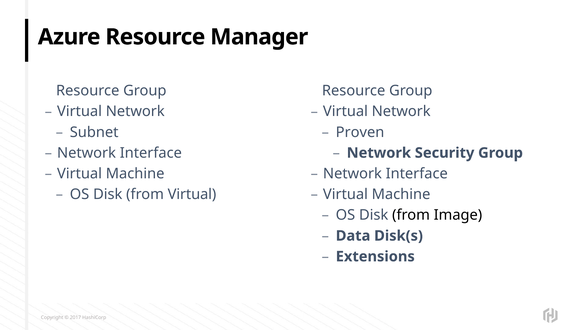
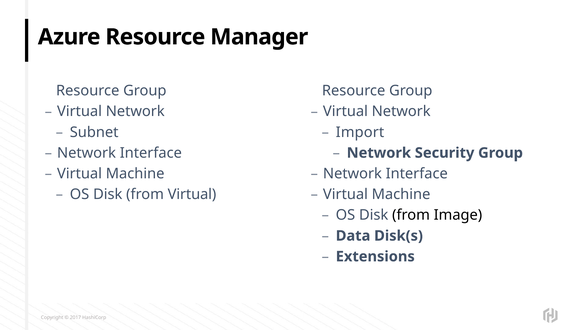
Proven: Proven -> Import (360, 132)
